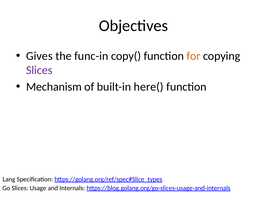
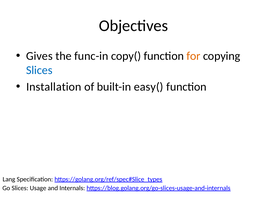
Slices colour: purple -> blue (39, 70)
Mechanism: Mechanism -> Installation (54, 87)
here(: here( -> easy( (149, 87)
